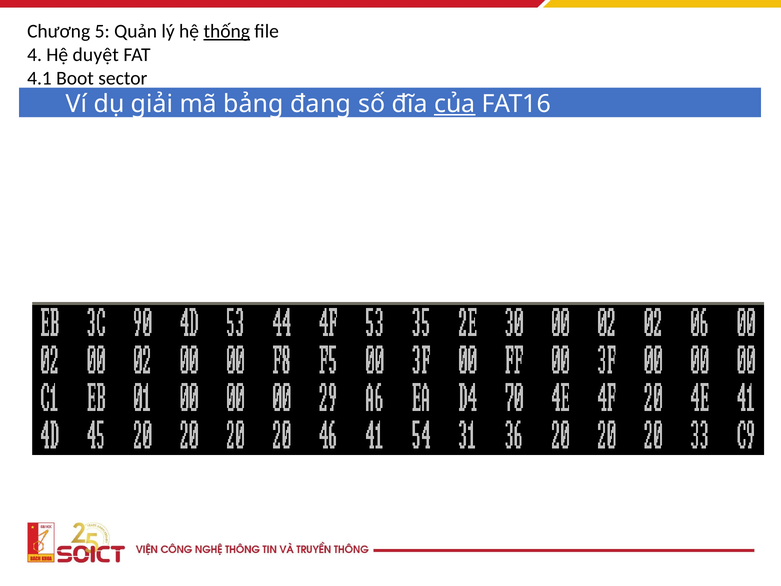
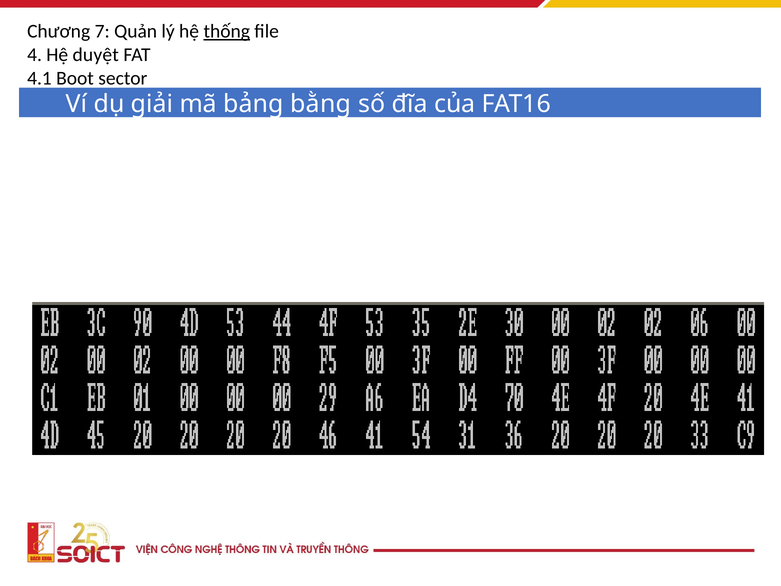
5: 5 -> 7 (102, 31)
đang: đang -> bằng (321, 104)
của underline: present -> none (455, 104)
